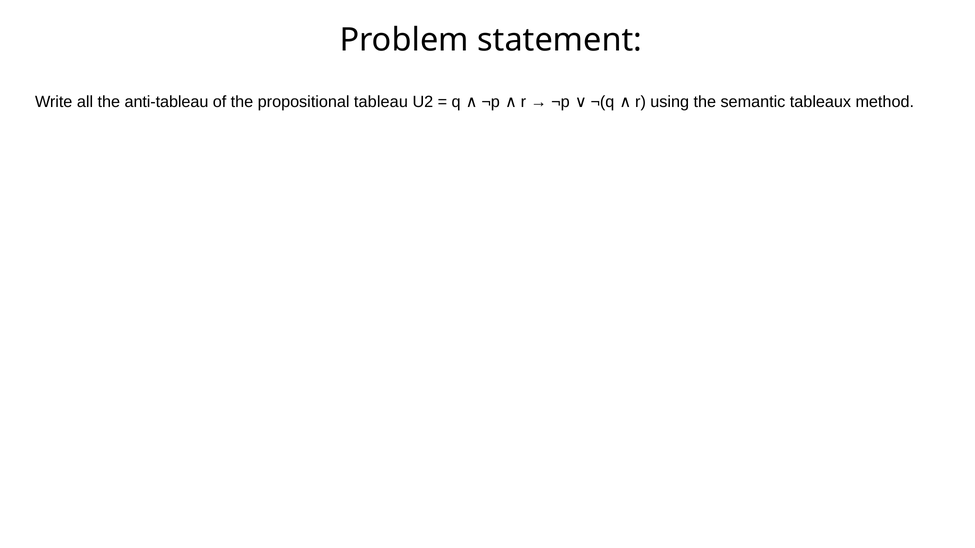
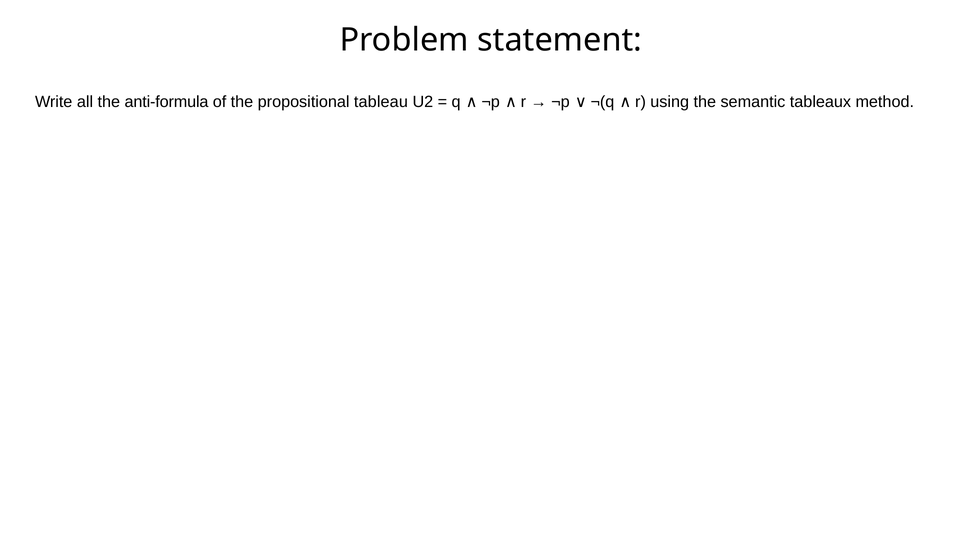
anti-tableau: anti-tableau -> anti-formula (167, 102)
